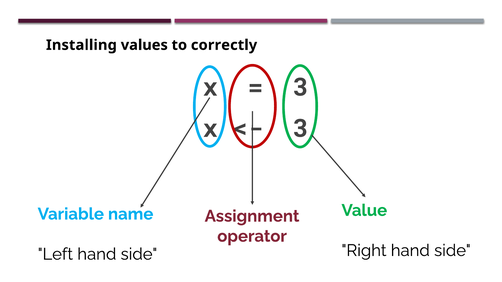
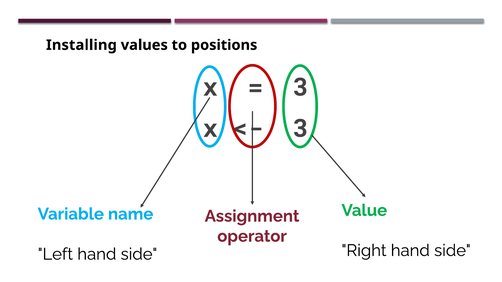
correctly: correctly -> positions (224, 45)
